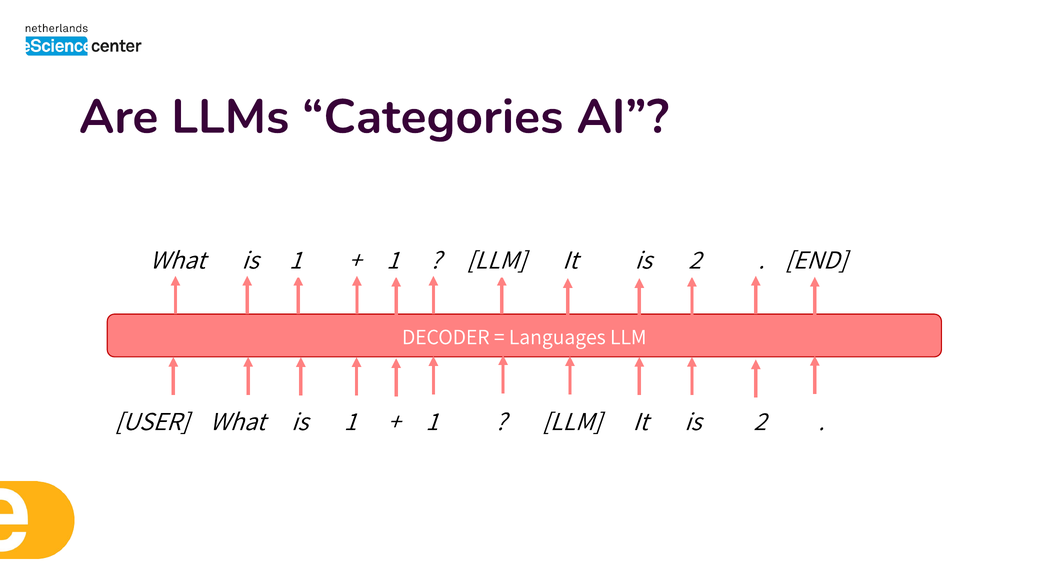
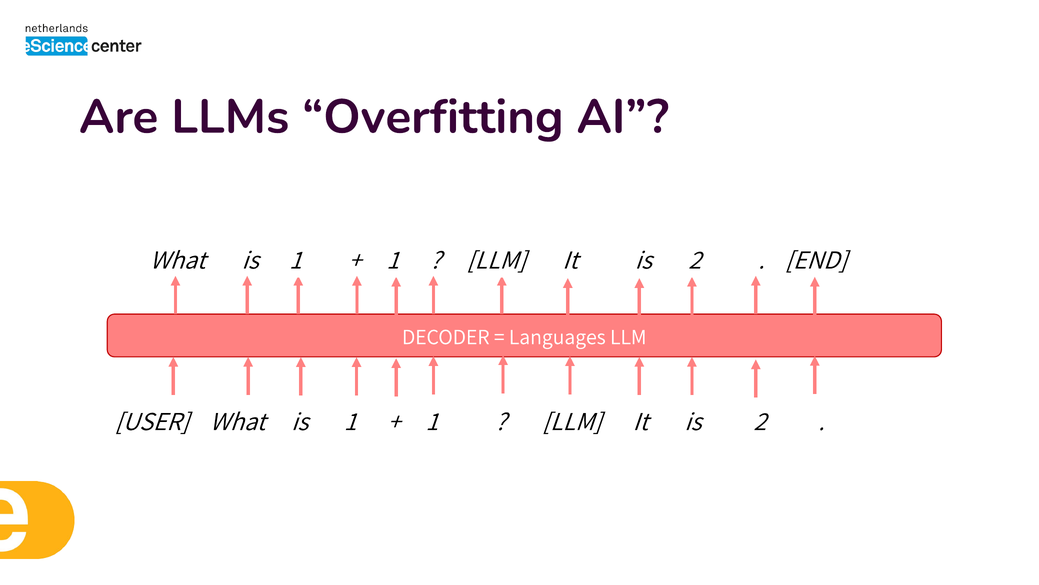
Categories: Categories -> Overfitting (433, 117)
